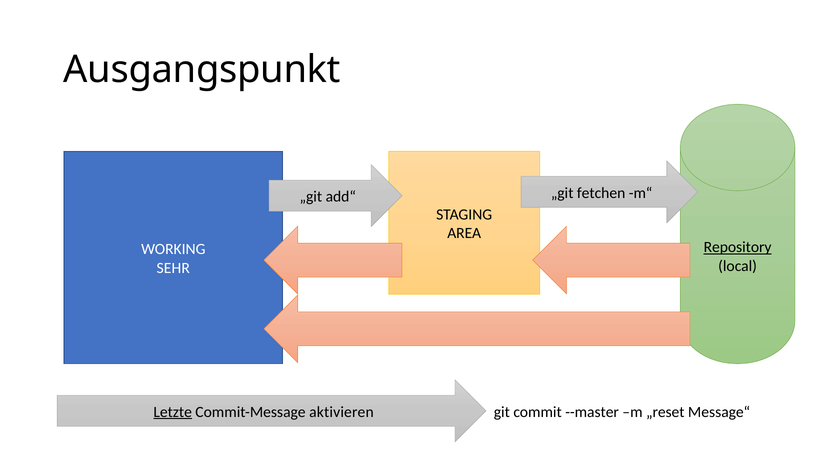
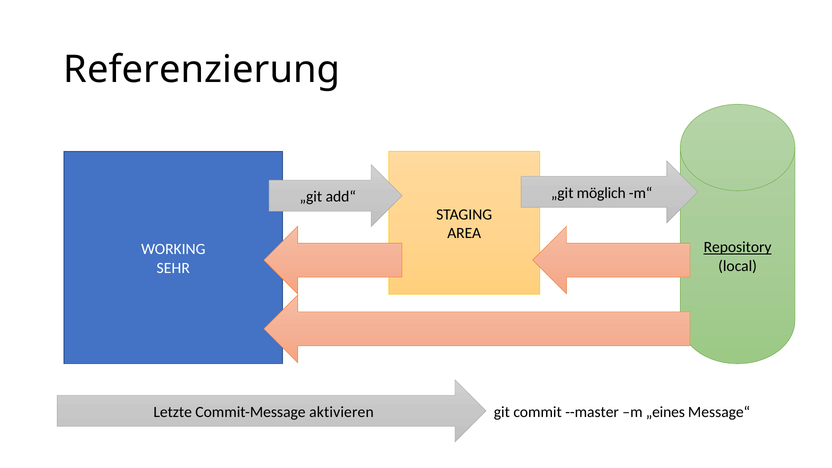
Ausgangspunkt: Ausgangspunkt -> Referenzierung (202, 70)
fetchen: fetchen -> möglich (601, 193)
Letzte underline: present -> none (173, 412)
„reset: „reset -> „eines (665, 412)
